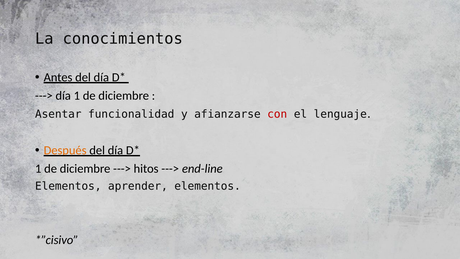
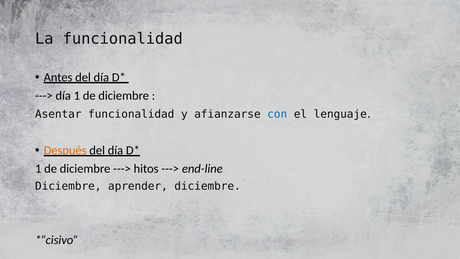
La conocimientos: conocimientos -> funcionalidad (123, 39)
con colour: red -> blue (277, 114)
Elementos: Elementos -> Diciembre (68, 186)
aprender elementos: elementos -> diciembre (208, 186)
